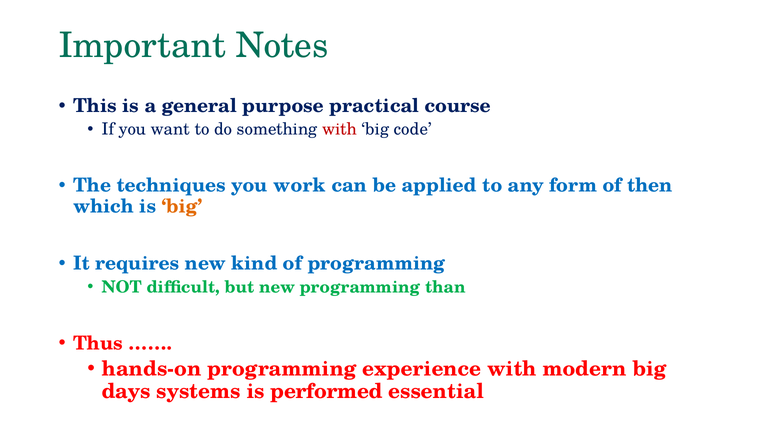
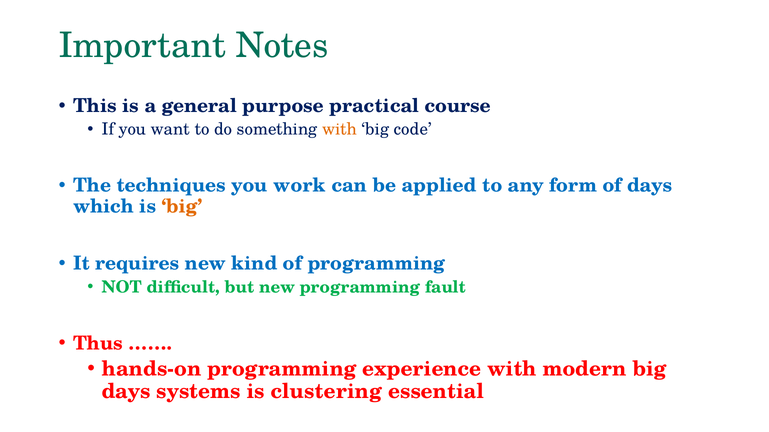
with colour: red -> orange (340, 129)
of then: then -> days (650, 186)
than: than -> fault (445, 287)
performed: performed -> clustering (326, 392)
